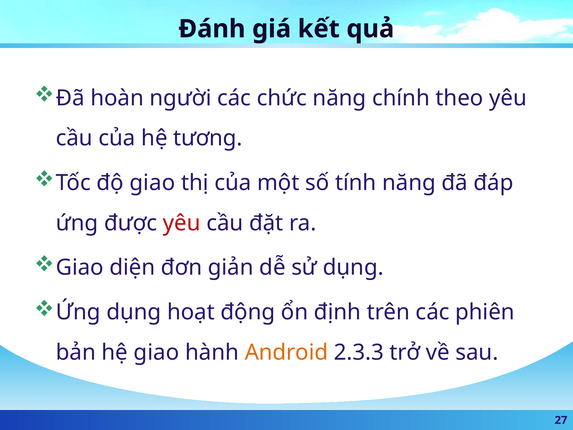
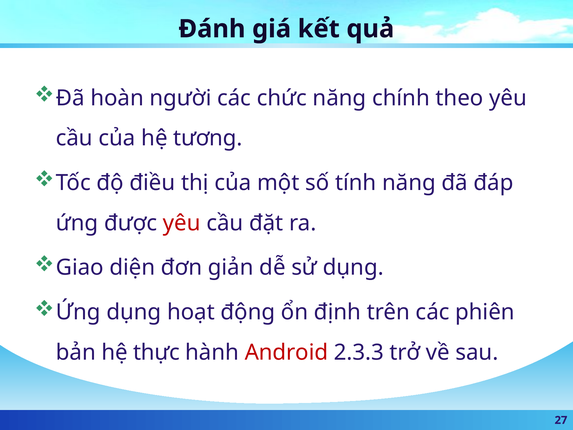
độ giao: giao -> điều (152, 183)
hệ giao: giao -> thực (157, 352)
Android colour: orange -> red (286, 352)
